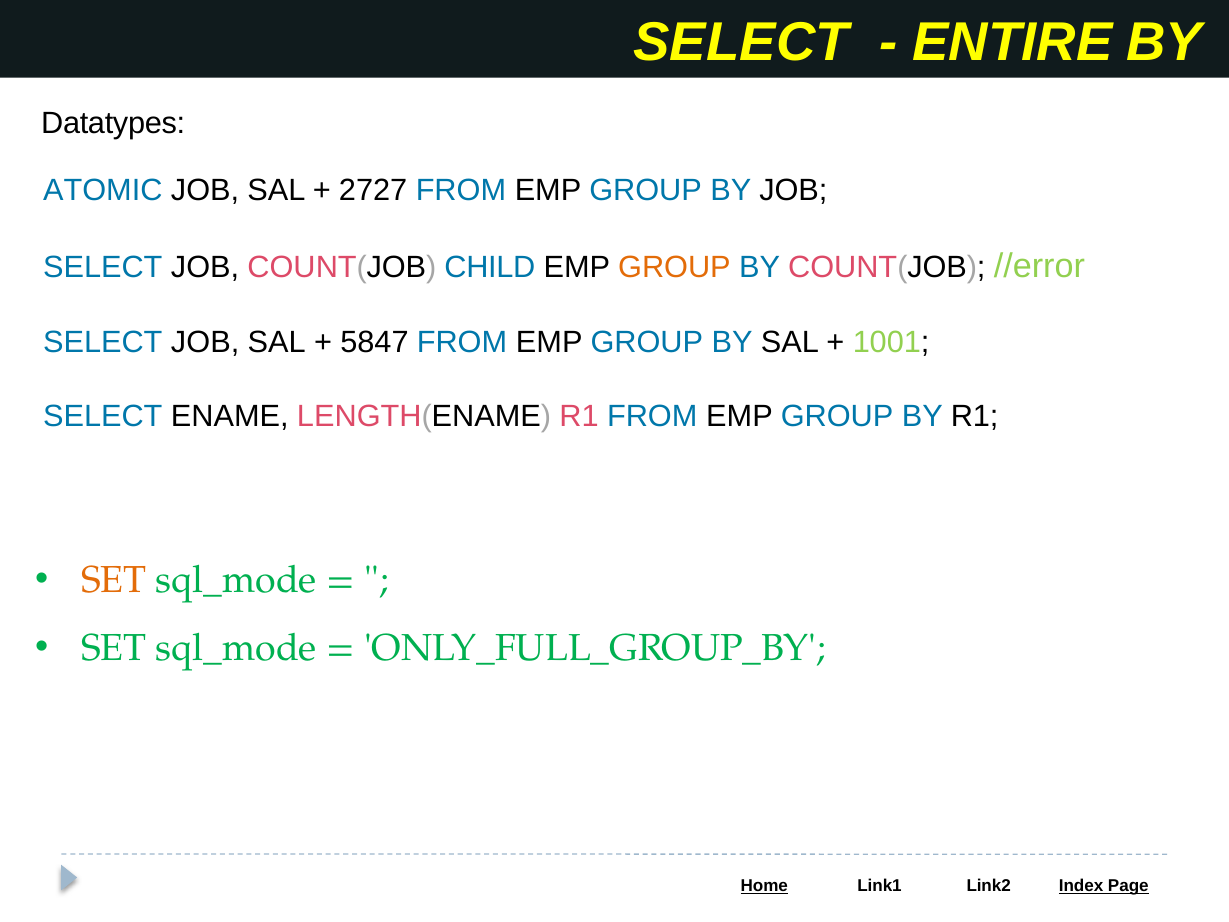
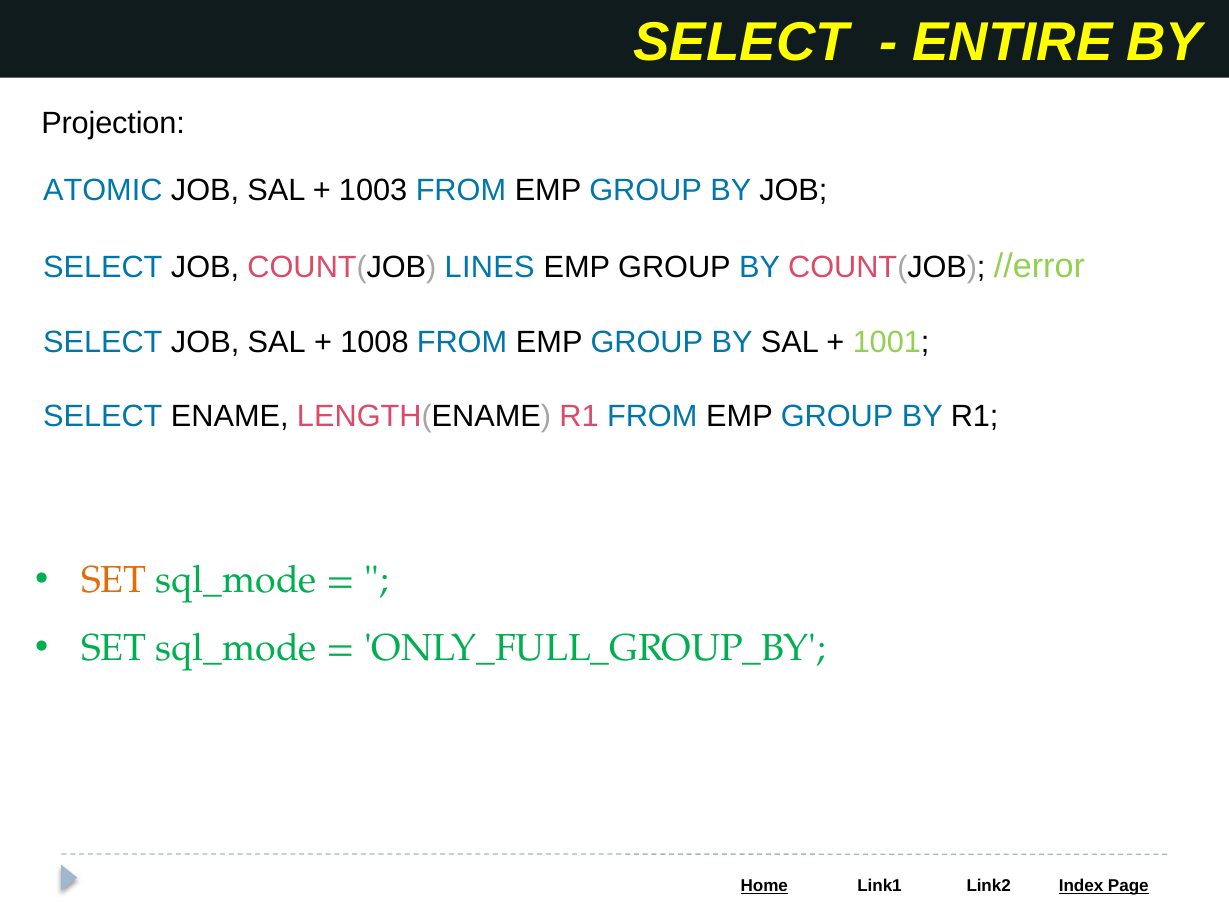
Datatypes: Datatypes -> Projection (113, 123)
2727: 2727 -> 1003 (373, 191)
CHILD: CHILD -> LINES (490, 268)
GROUP colour: orange -> black (674, 268)
5847: 5847 -> 1008 (374, 342)
